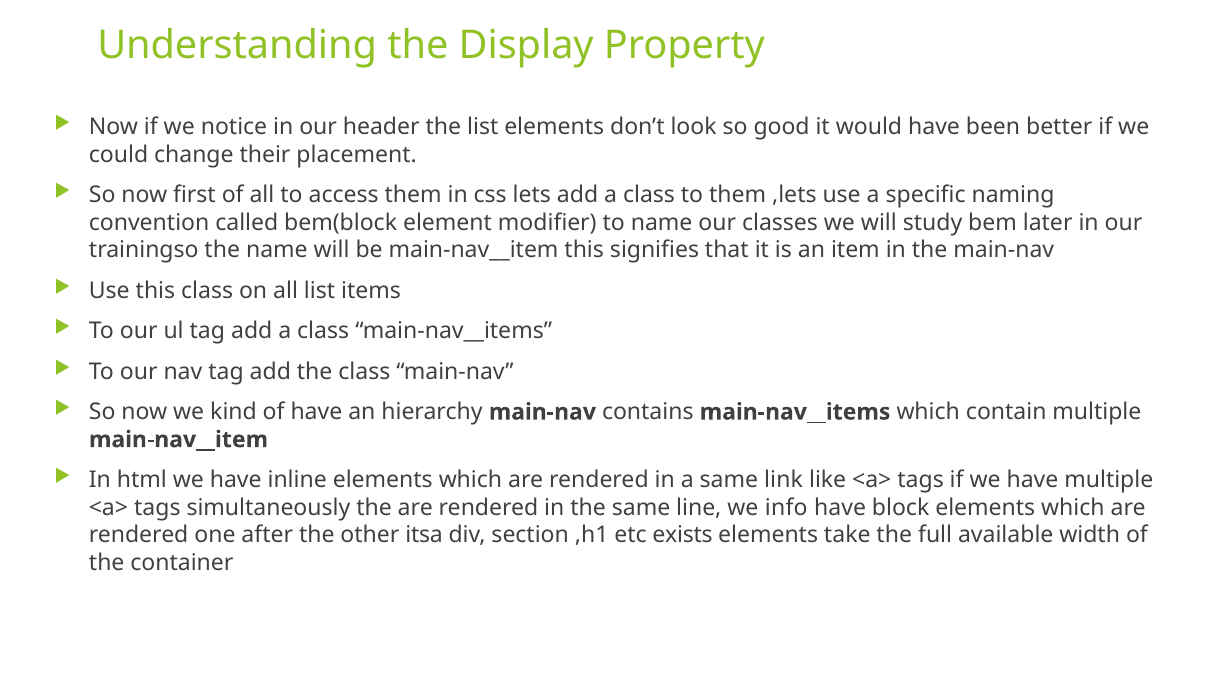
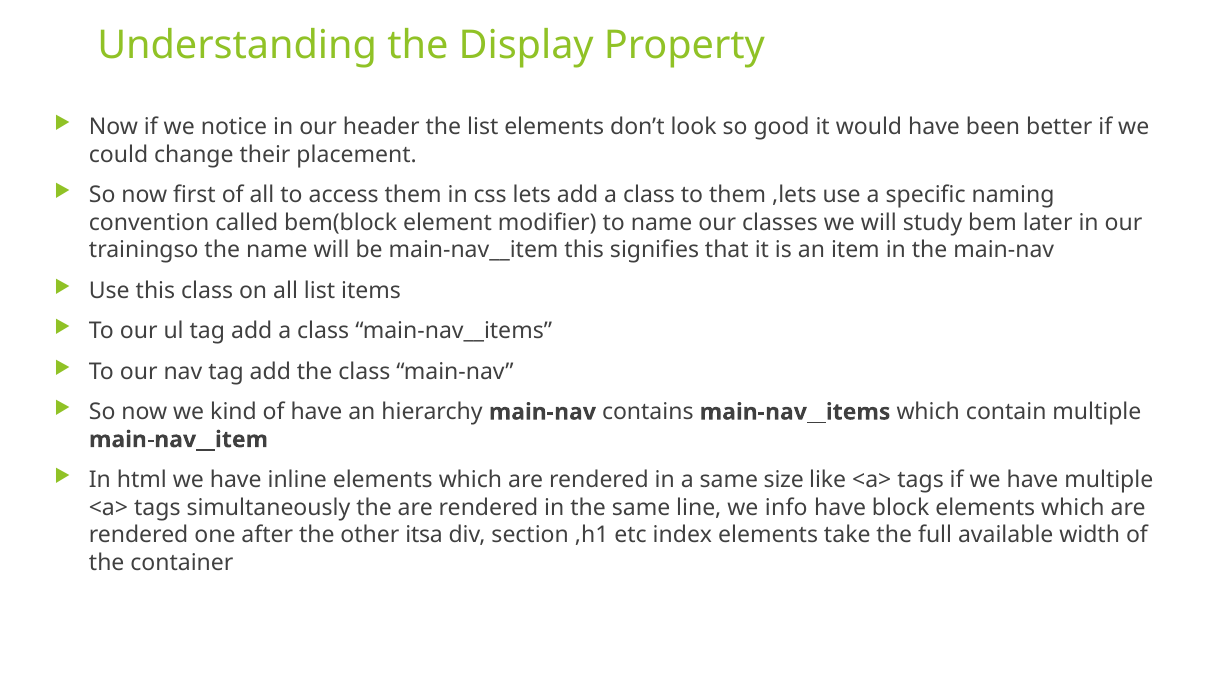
link: link -> size (784, 480)
exists: exists -> index (682, 535)
